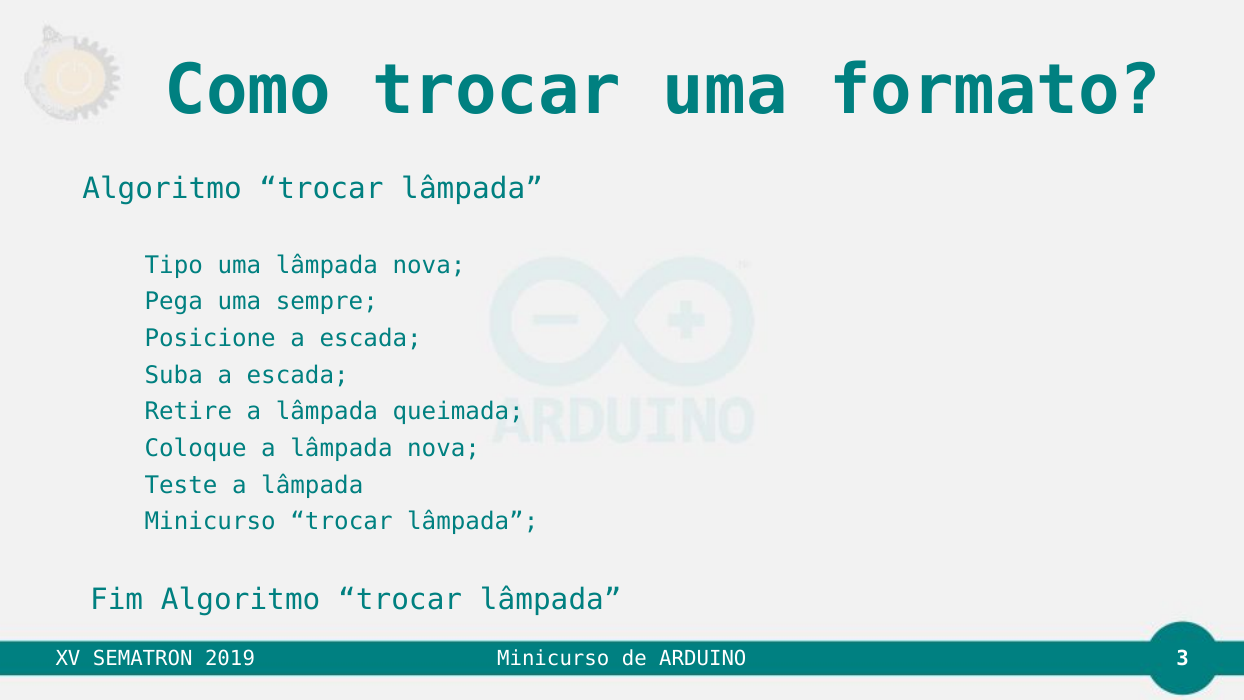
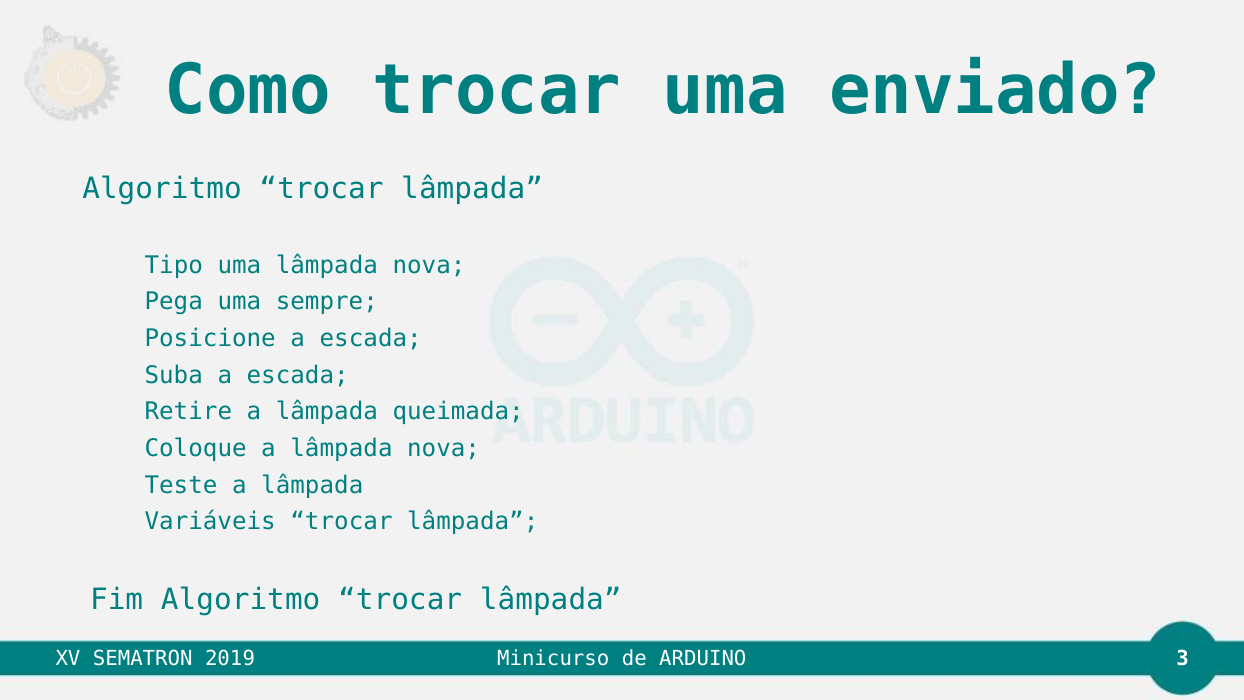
formato: formato -> enviado (995, 91)
Minicurso: Minicurso -> Variáveis (210, 522)
